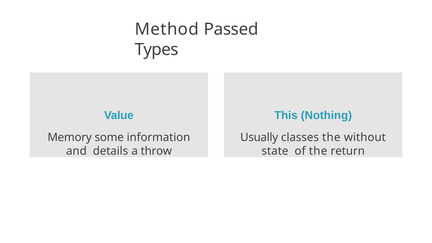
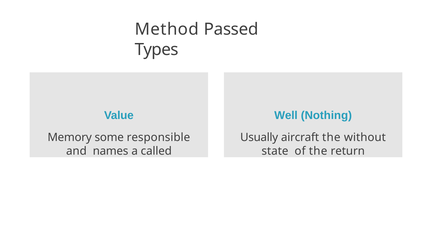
This: This -> Well (286, 115)
information: information -> responsible (158, 137)
classes: classes -> aircraft (300, 137)
details: details -> names (111, 151)
throw: throw -> called (156, 151)
